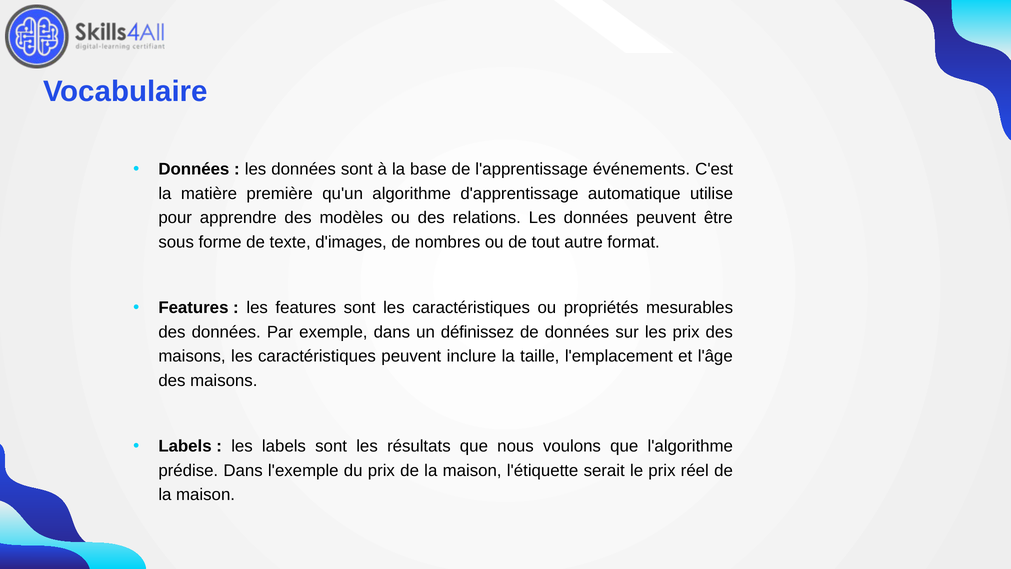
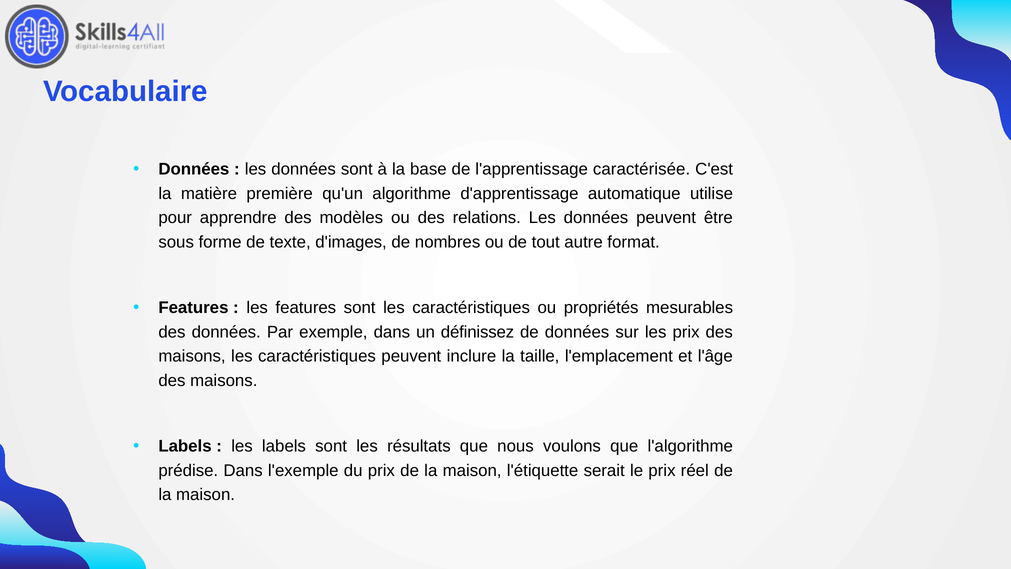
événements: événements -> caractérisée (642, 169)
